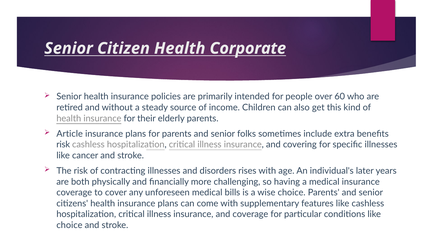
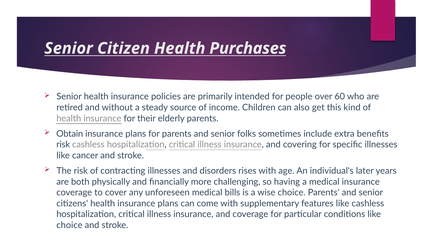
Corporate: Corporate -> Purchases (248, 48)
Article: Article -> Obtain (70, 134)
